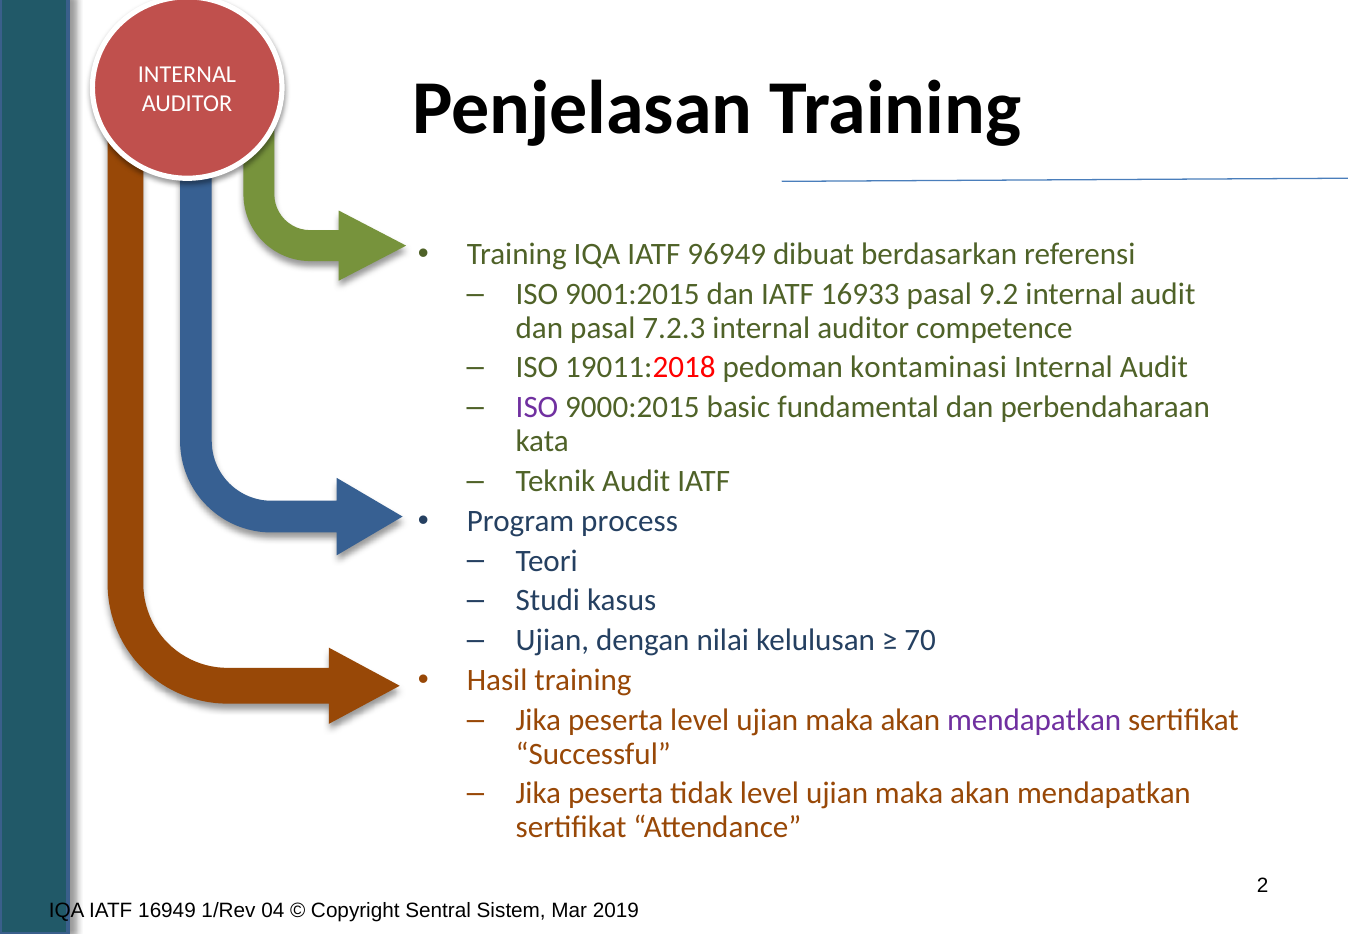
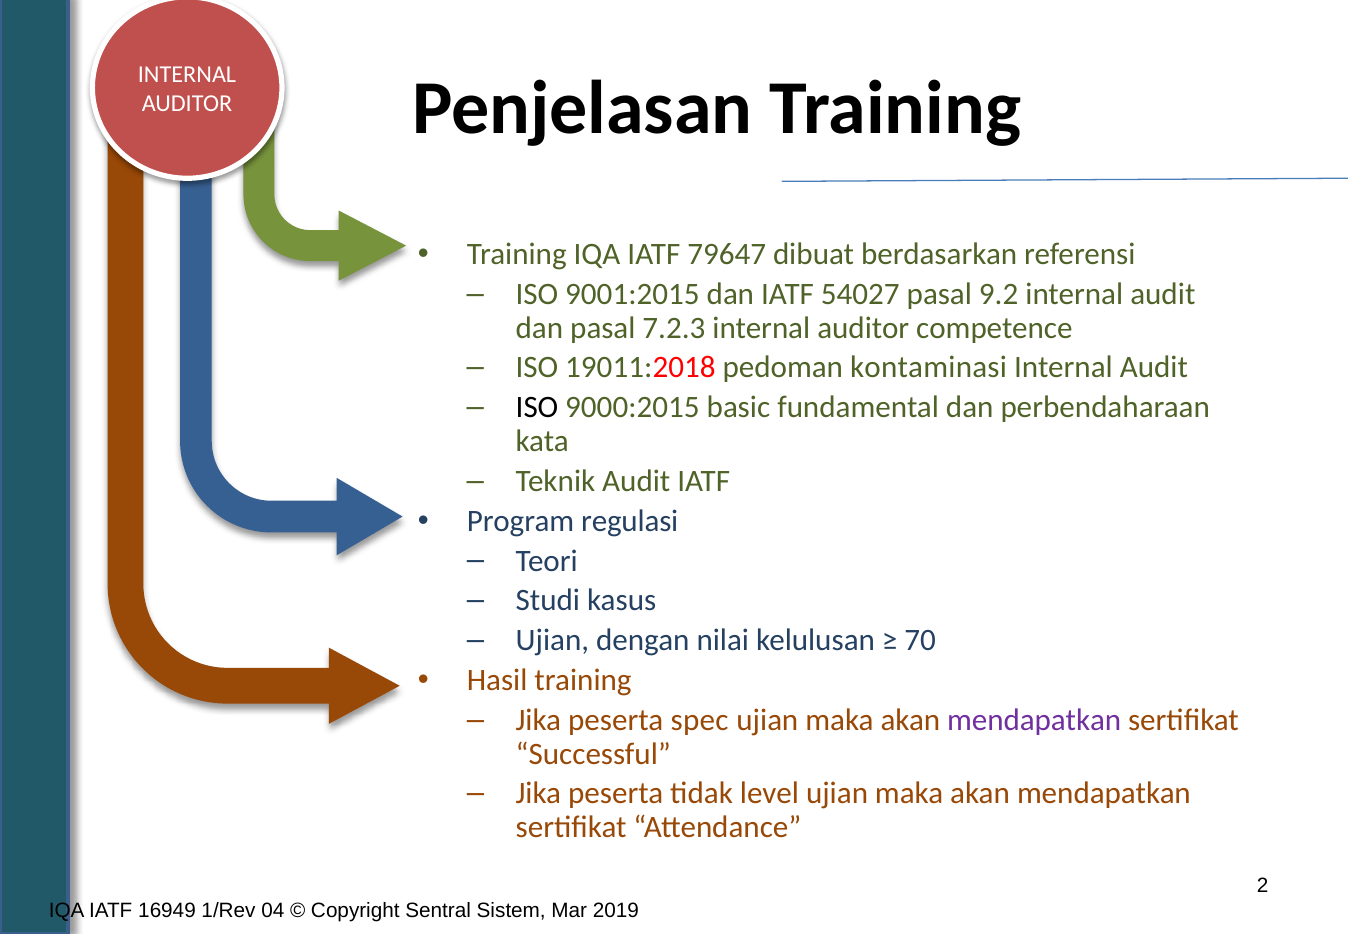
96949: 96949 -> 79647 (727, 254)
16933: 16933 -> 54027 (860, 294)
ISO colour: purple -> black (537, 407)
process: process -> regulasi (630, 520)
peserta level: level -> spec (700, 720)
